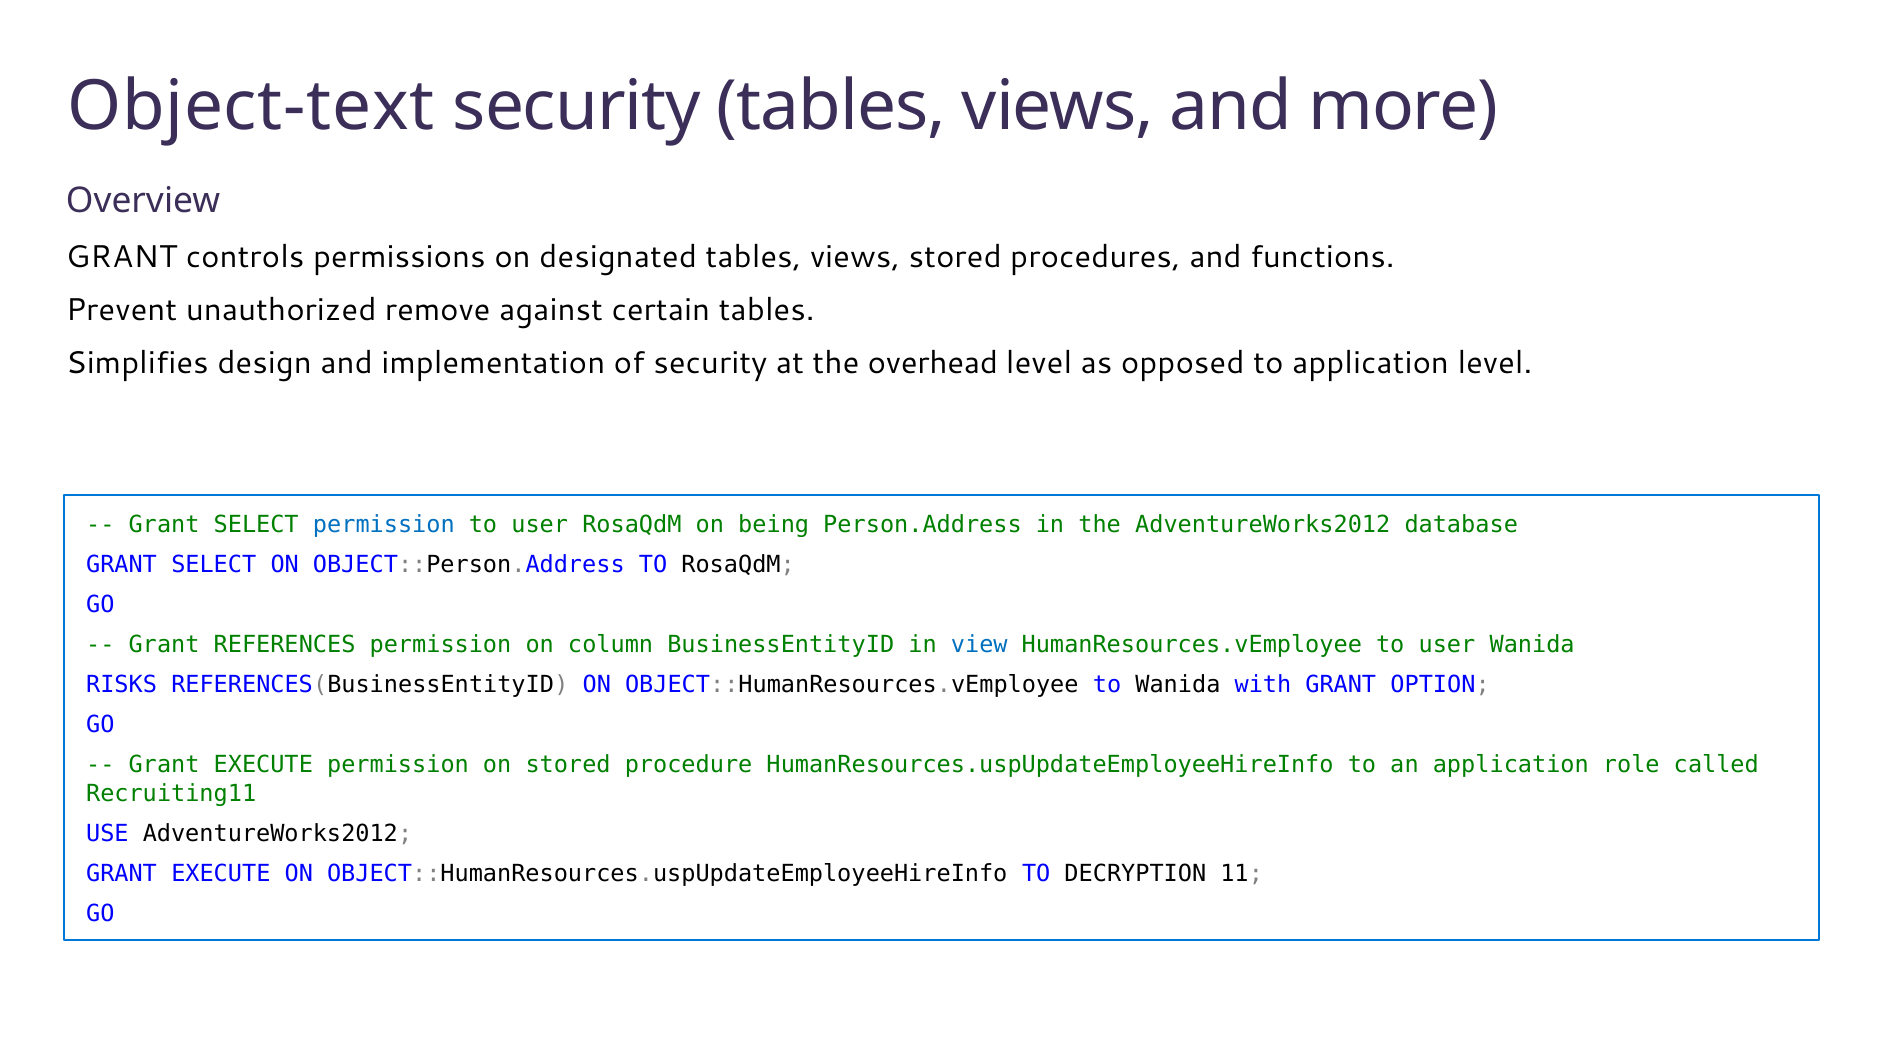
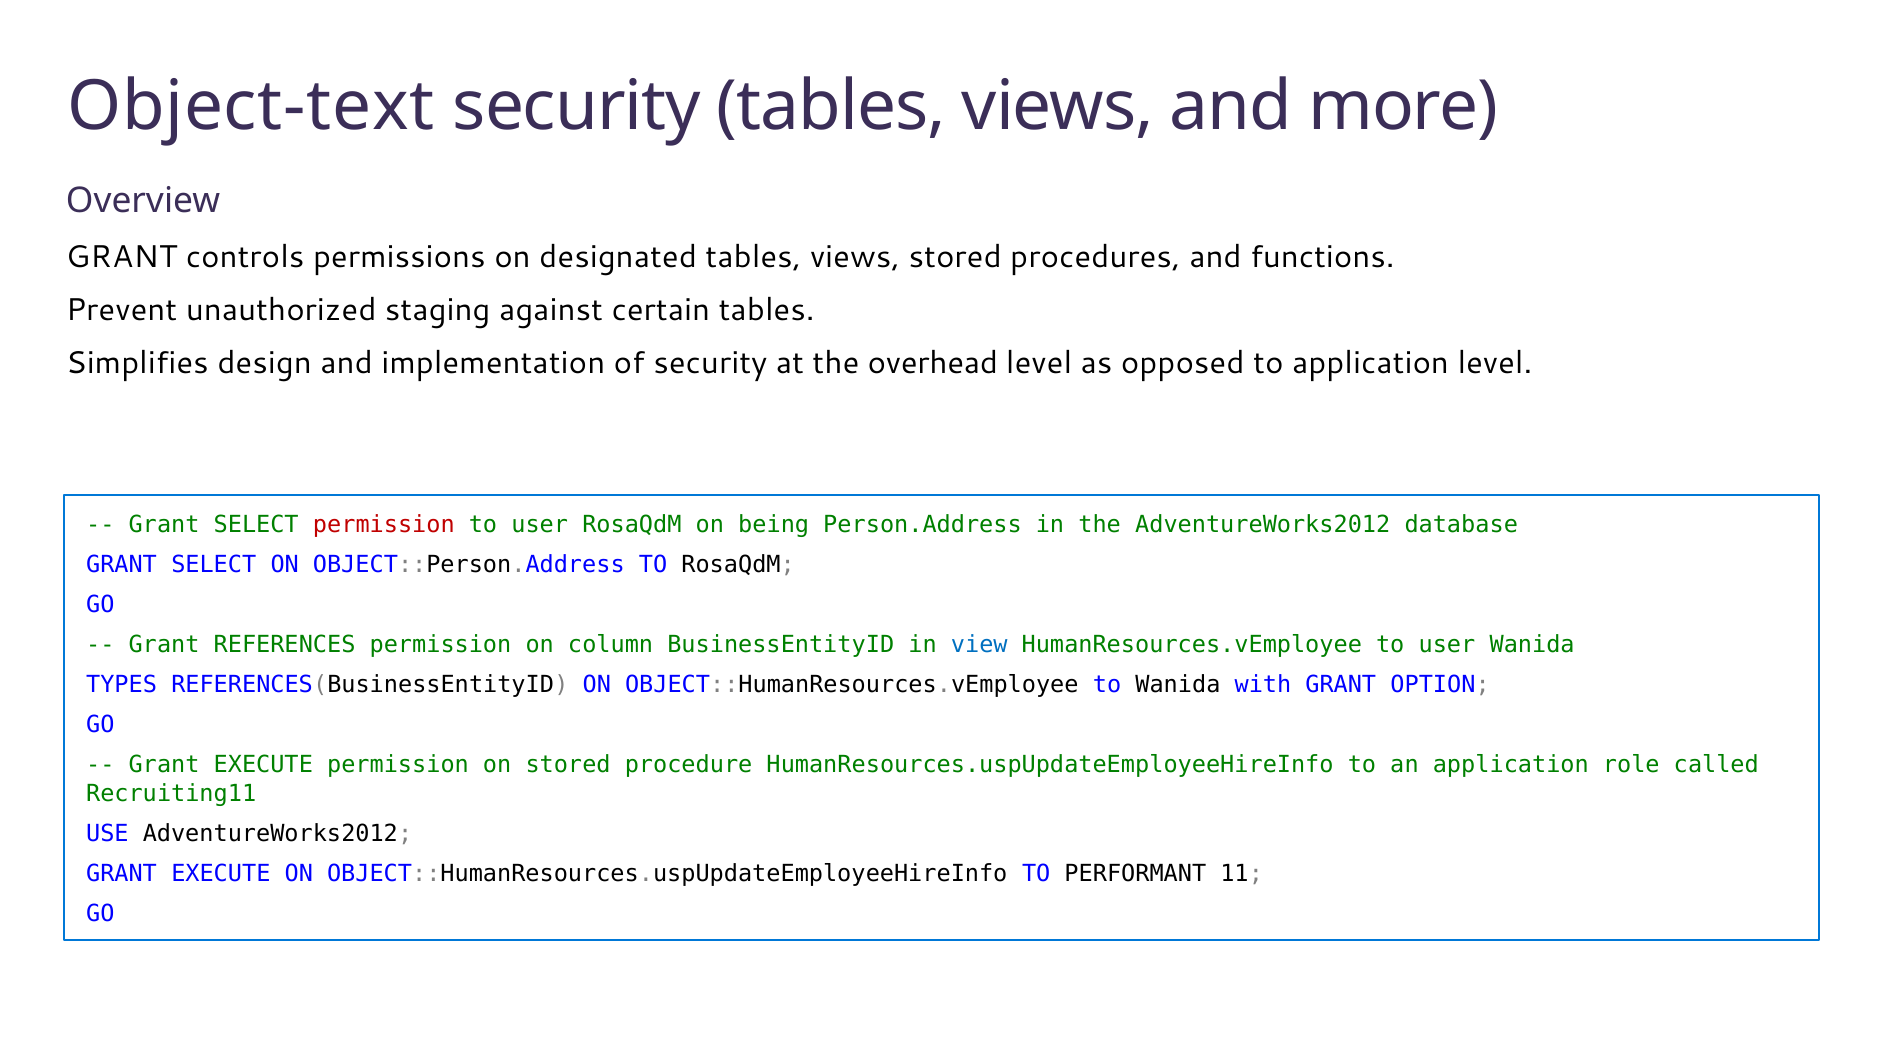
remove: remove -> staging (438, 310)
permission colour: blue -> red (384, 524)
RISKS: RISKS -> TYPES (122, 685)
DECRYPTION: DECRYPTION -> PERFORMANT (1135, 874)
